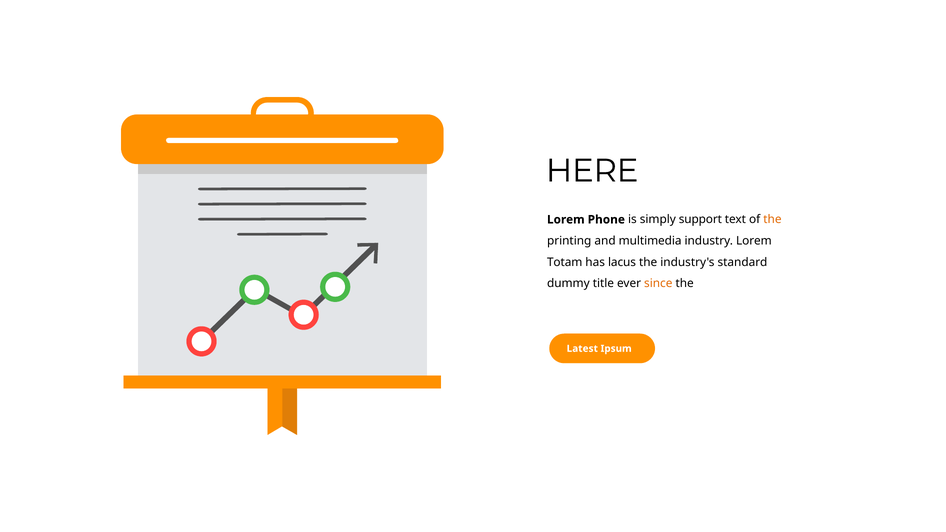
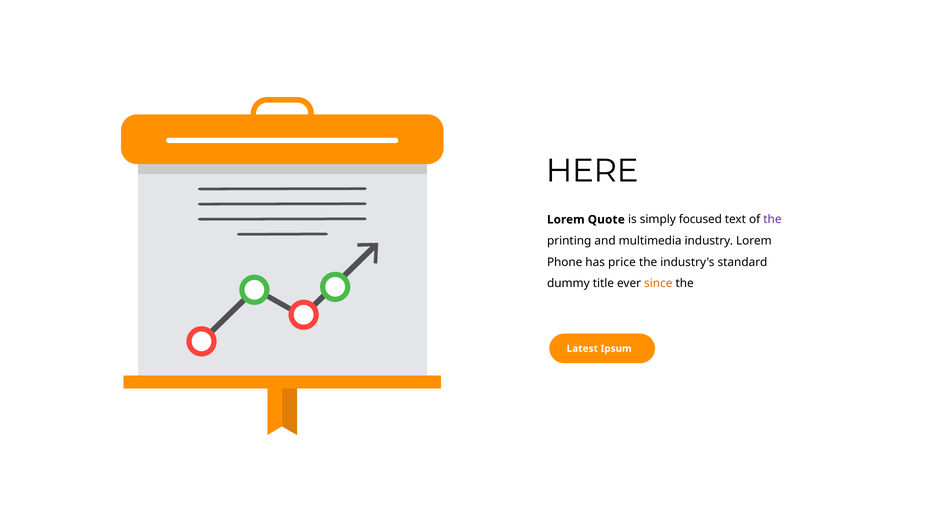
Phone: Phone -> Quote (606, 220)
support: support -> focused (700, 220)
the colour: orange -> purple (772, 220)
Totam: Totam -> Phone (565, 262)
lacus: lacus -> price (622, 262)
